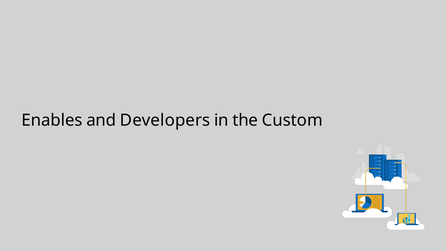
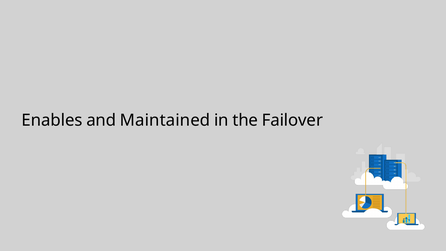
Developers: Developers -> Maintained (165, 120)
Custom: Custom -> Failover (292, 120)
